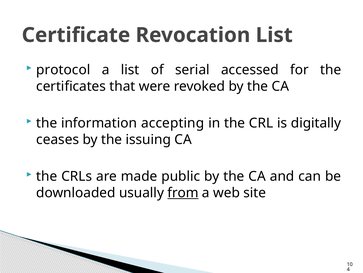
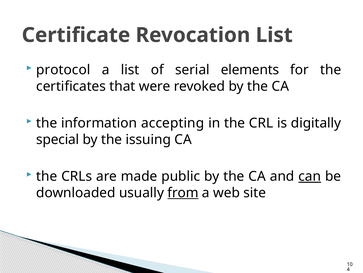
accessed: accessed -> elements (250, 70)
ceases: ceases -> special (58, 139)
can underline: none -> present (310, 176)
